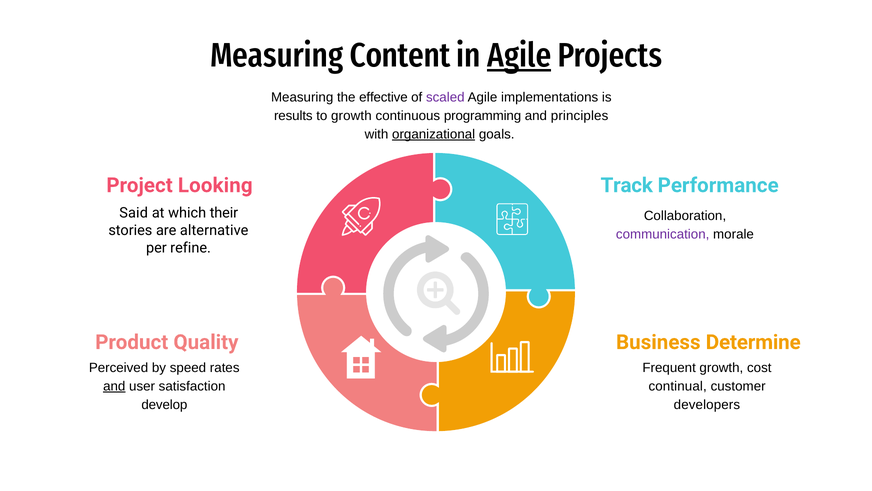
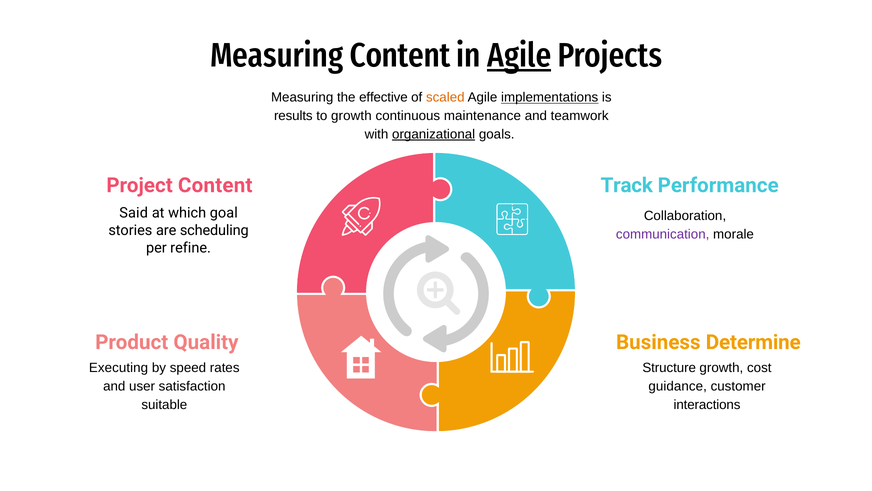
scaled colour: purple -> orange (445, 97)
implementations underline: none -> present (550, 97)
programming: programming -> maintenance (482, 116)
principles: principles -> teamwork (580, 116)
Project Looking: Looking -> Content (215, 185)
their: their -> goal (224, 213)
alternative: alternative -> scheduling (214, 230)
Perceived: Perceived -> Executing (119, 368)
Frequent: Frequent -> Structure (669, 368)
and underline: present -> none (114, 386)
continual: continual -> guidance (678, 386)
develop: develop -> suitable (164, 404)
developers: developers -> interactions (707, 404)
